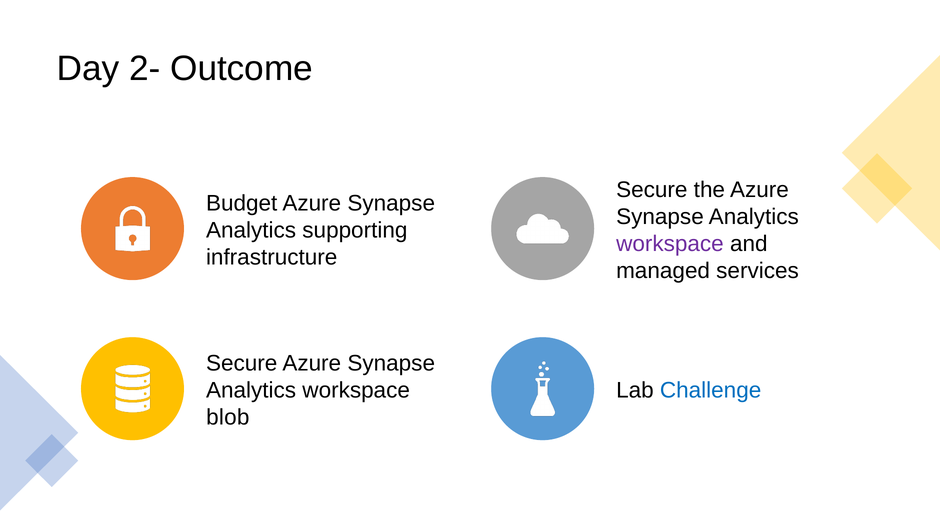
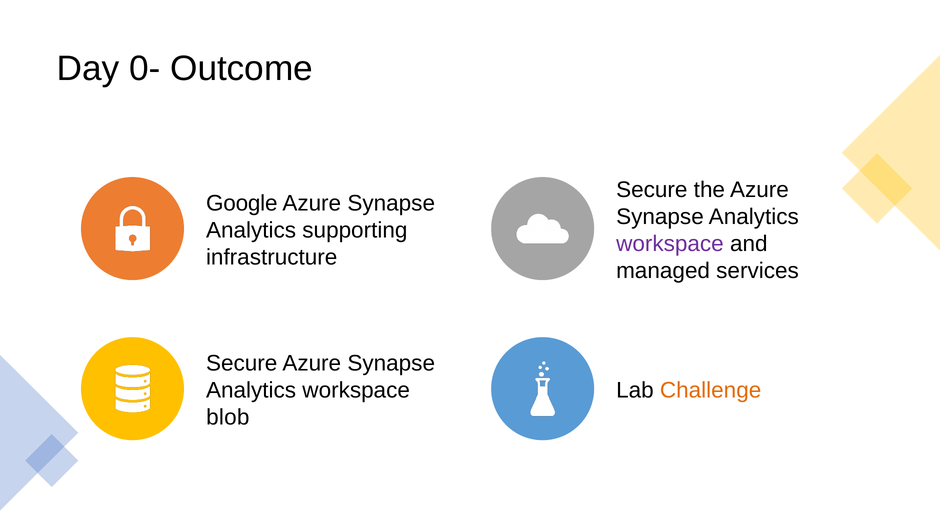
2-: 2- -> 0- (145, 68)
Budget: Budget -> Google (242, 203)
Challenge colour: blue -> orange (711, 390)
